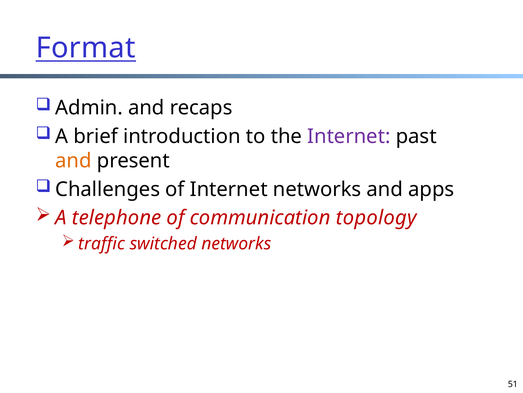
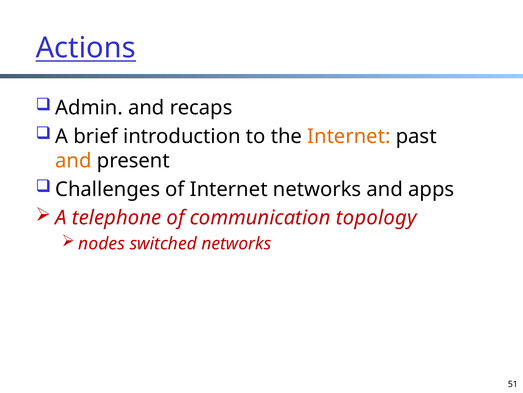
Format: Format -> Actions (86, 48)
Internet colour: purple -> orange (349, 136)
traffic: traffic -> nodes (102, 243)
